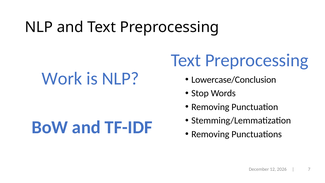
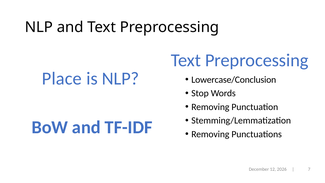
Work: Work -> Place (62, 79)
